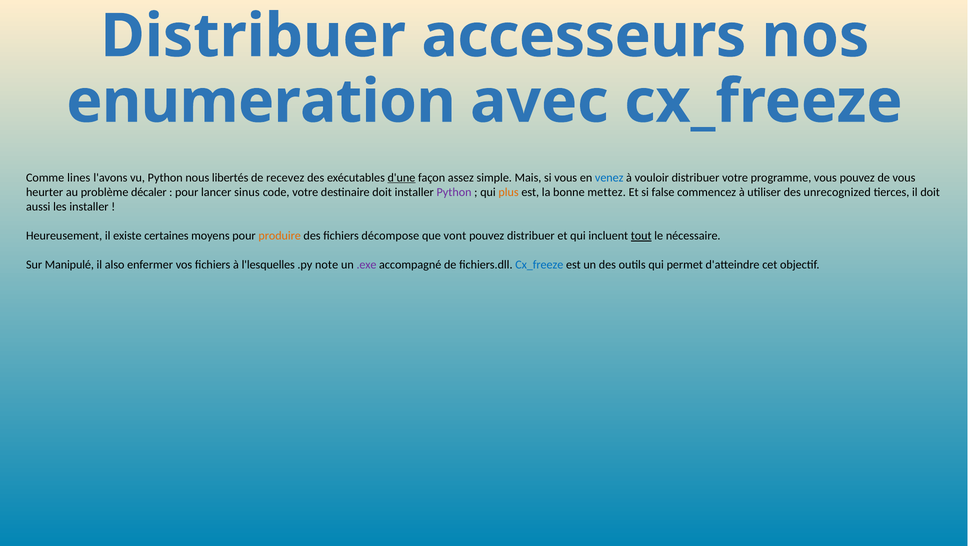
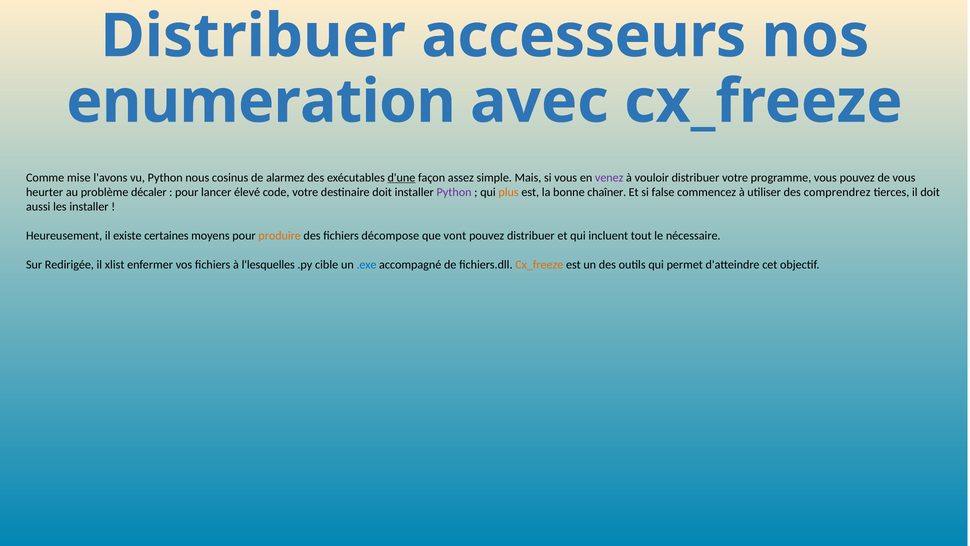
lines: lines -> mise (79, 177)
libertés: libertés -> cosinus (230, 177)
recevez: recevez -> alarmez (285, 177)
venez colour: blue -> purple (609, 177)
sinus: sinus -> élevé (247, 192)
mettez: mettez -> chaîner (607, 192)
unrecognized: unrecognized -> comprendrez (837, 192)
tout underline: present -> none (641, 236)
Manipulé: Manipulé -> Redirigée (69, 265)
also: also -> xlist (115, 265)
note: note -> cible (327, 265)
.exe colour: purple -> blue (367, 265)
Cx_freeze colour: blue -> orange (539, 265)
